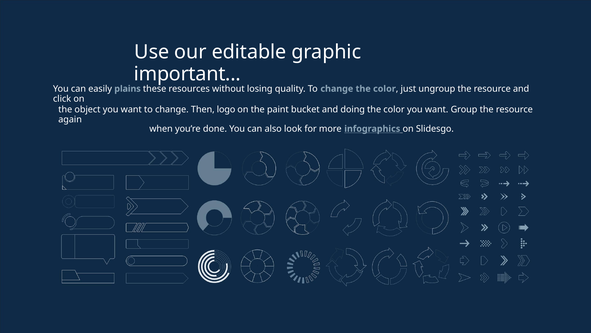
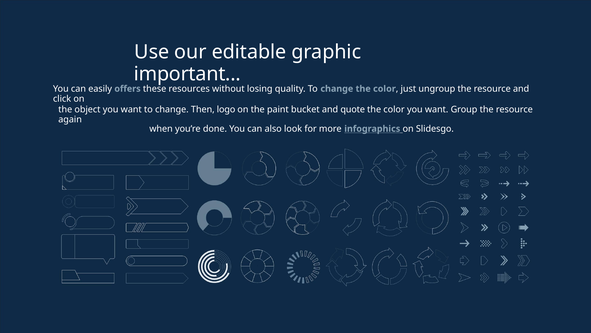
plains: plains -> offers (128, 89)
doing: doing -> quote (353, 109)
